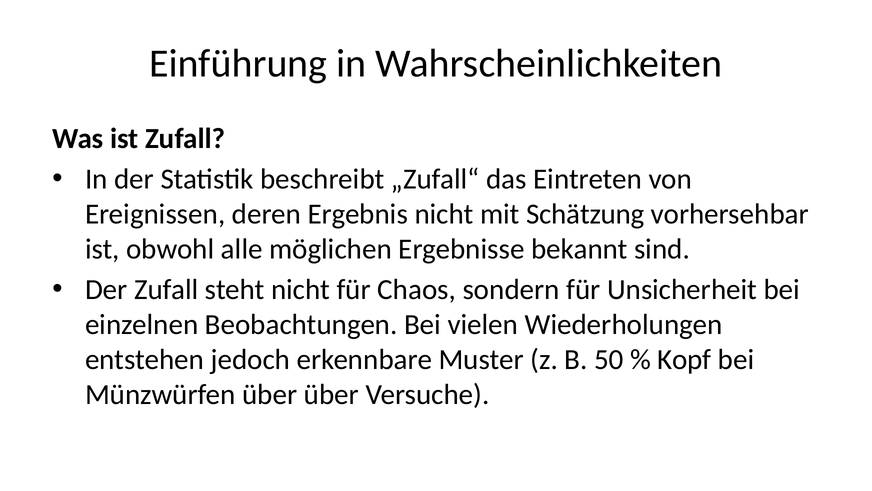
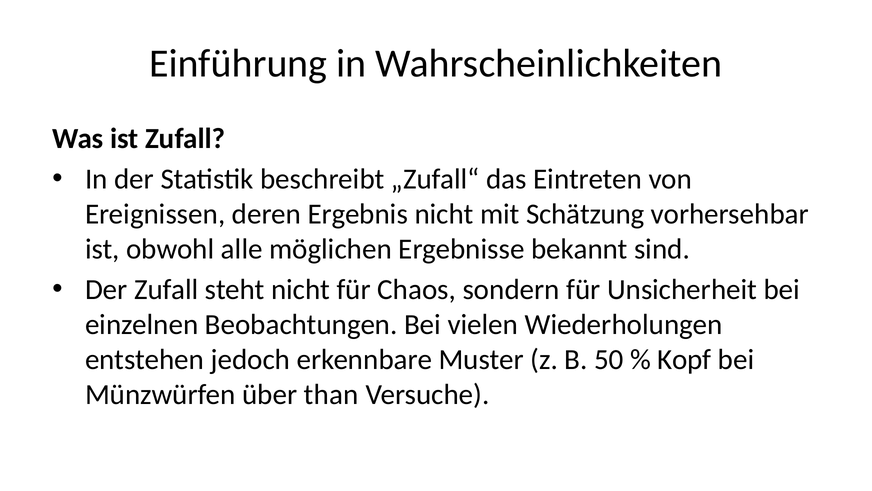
über über: über -> than (331, 394)
